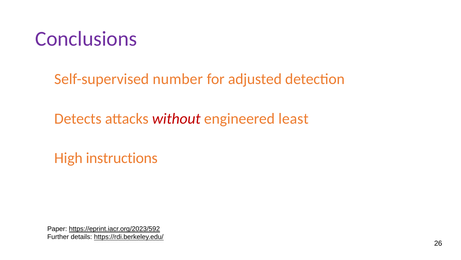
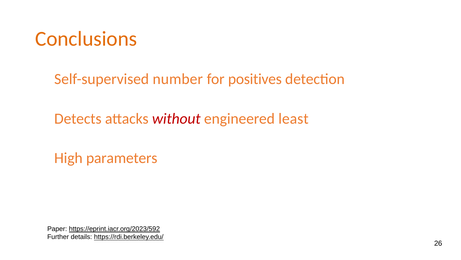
Conclusions colour: purple -> orange (86, 39)
adjusted: adjusted -> positives (255, 79)
instructions: instructions -> parameters (122, 158)
